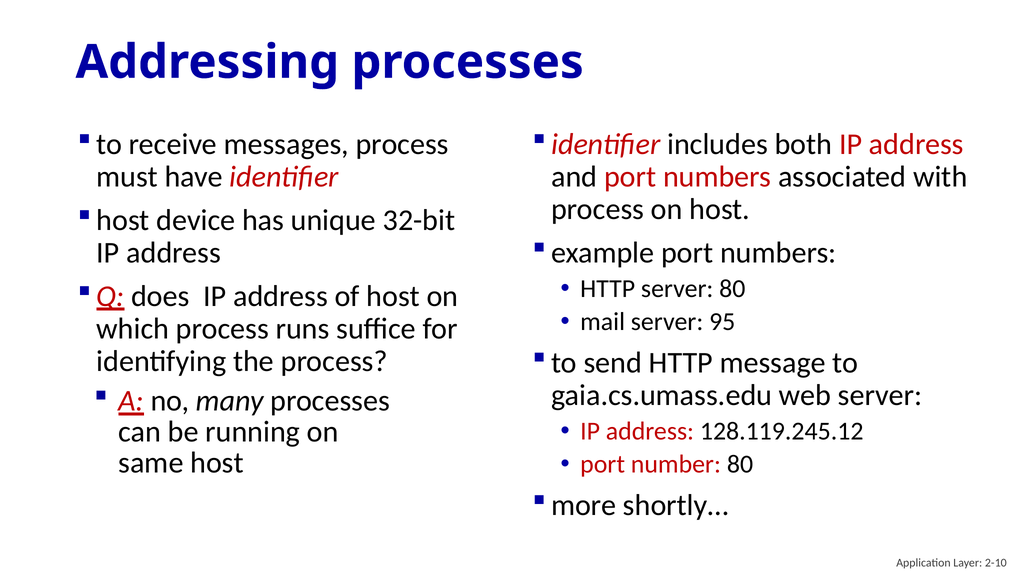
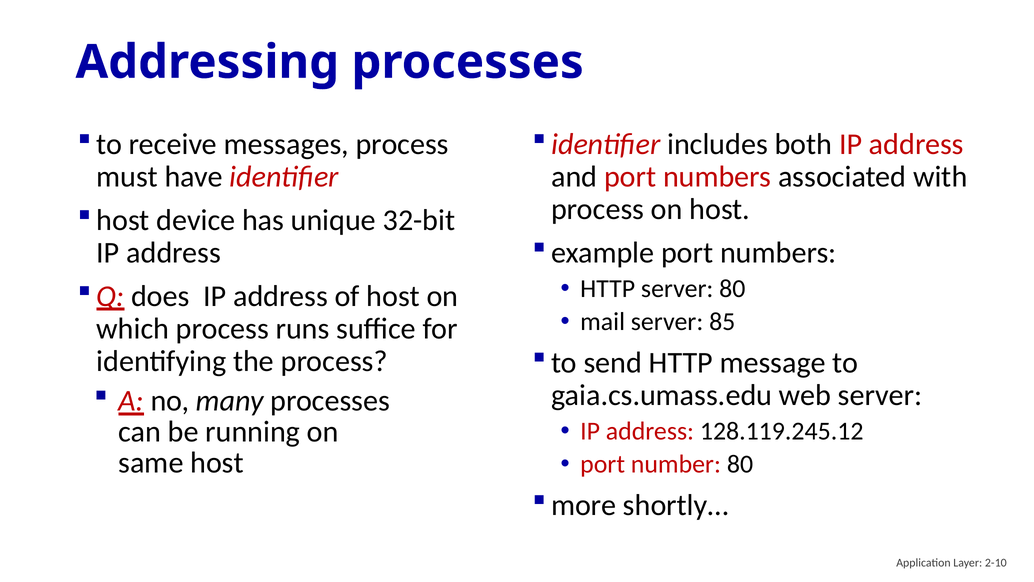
95: 95 -> 85 (722, 322)
